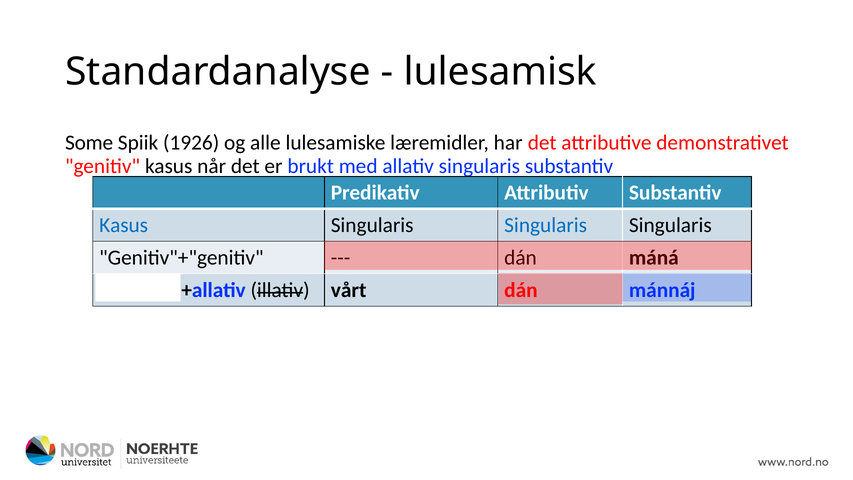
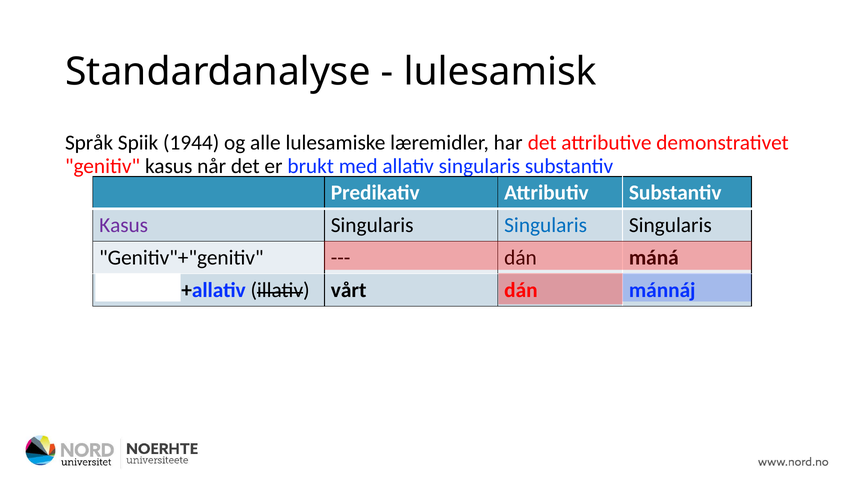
Some: Some -> Språk (89, 143)
1926: 1926 -> 1944 (191, 143)
Kasus colour: blue -> purple (124, 225)
